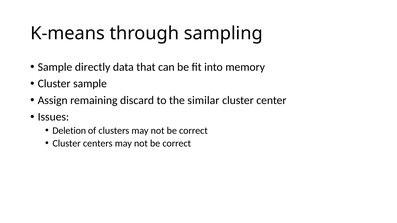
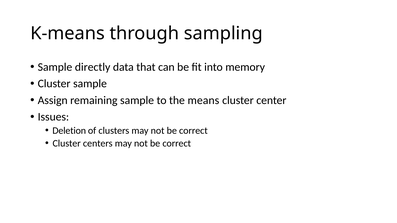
remaining discard: discard -> sample (137, 100)
similar: similar -> means (203, 100)
